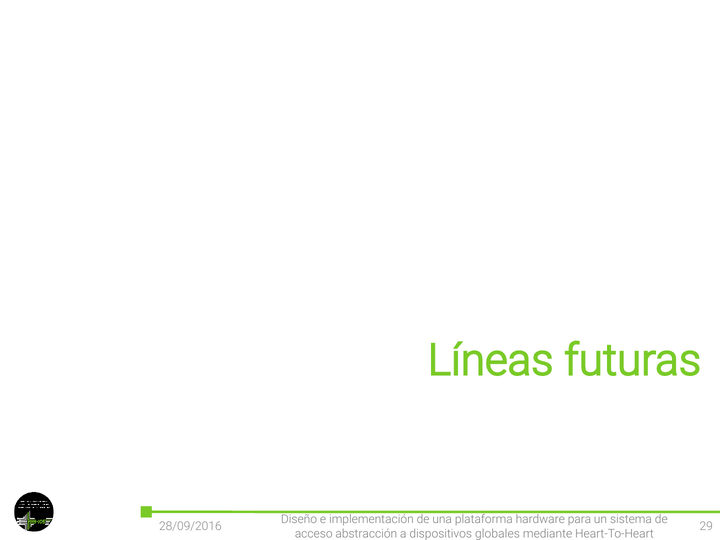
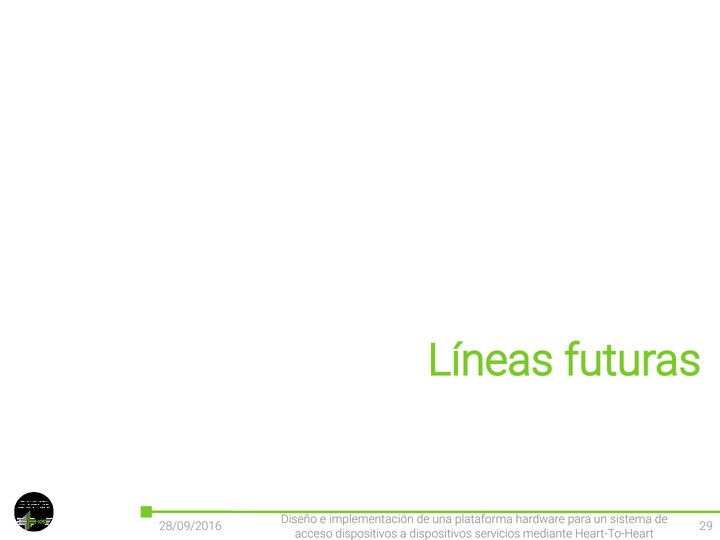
acceso abstracción: abstracción -> dispositivos (366, 534)
globales: globales -> servicios (498, 534)
